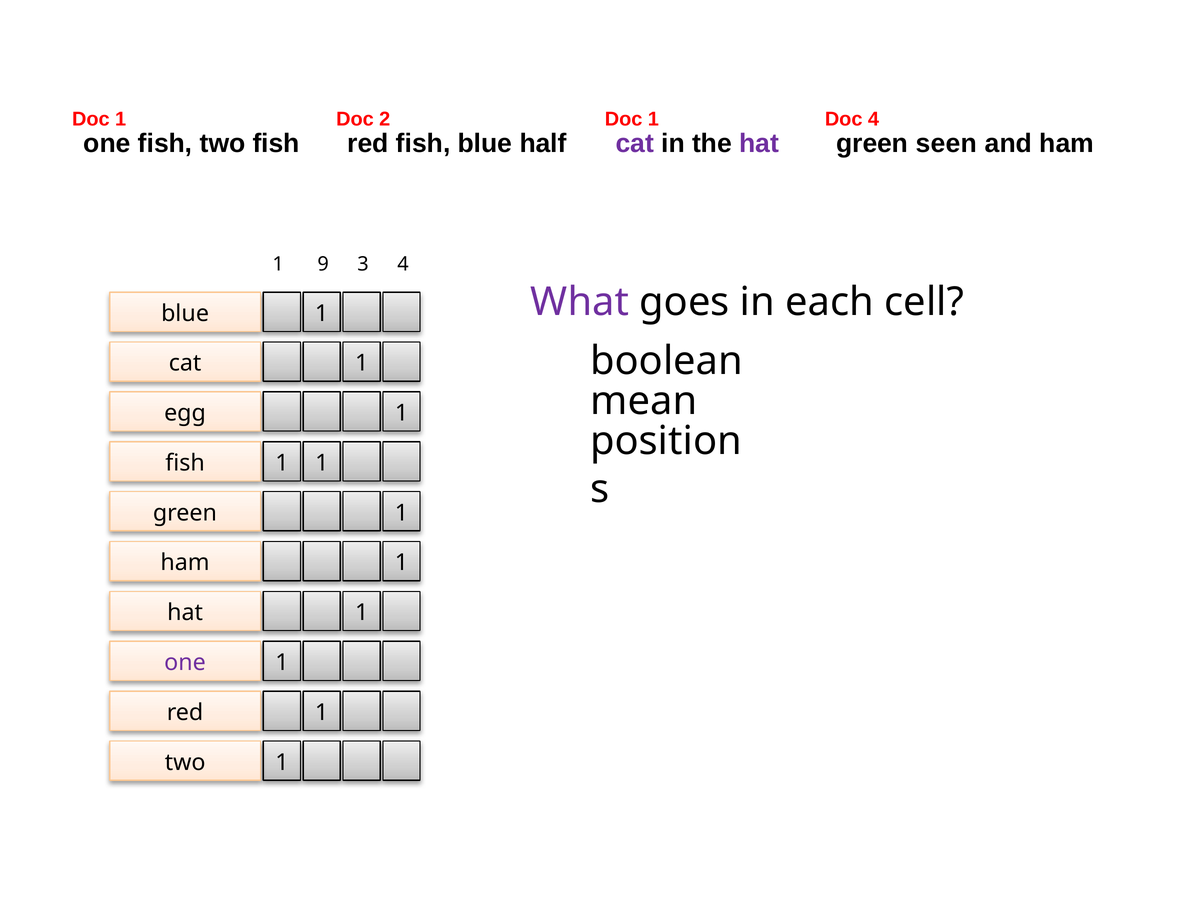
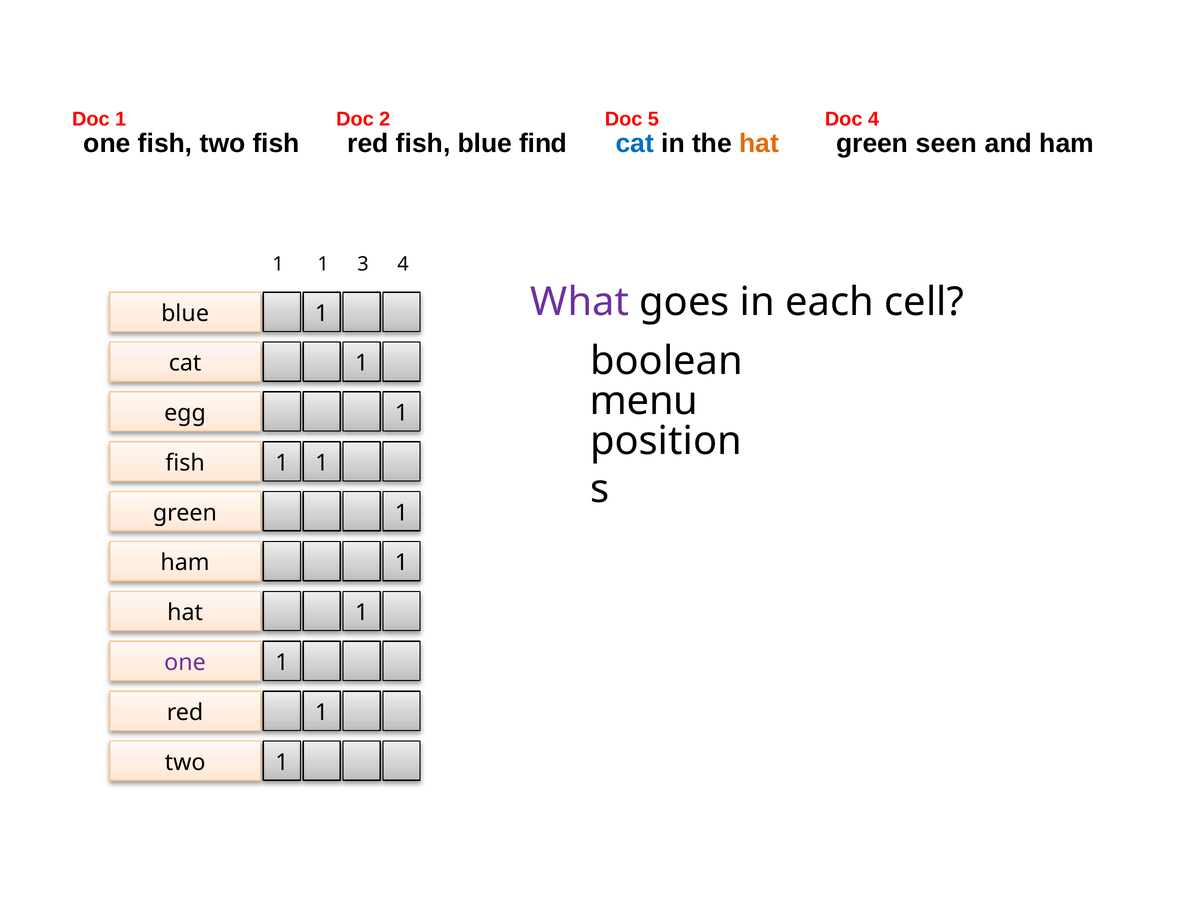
1: 1 -> 5 (653, 119)
half: half -> find (543, 143)
cat colour: purple -> blue (635, 143)
hat colour: purple -> orange (759, 143)
9: 9 -> 1 (323, 264)
mean: mean -> menu (644, 401)
